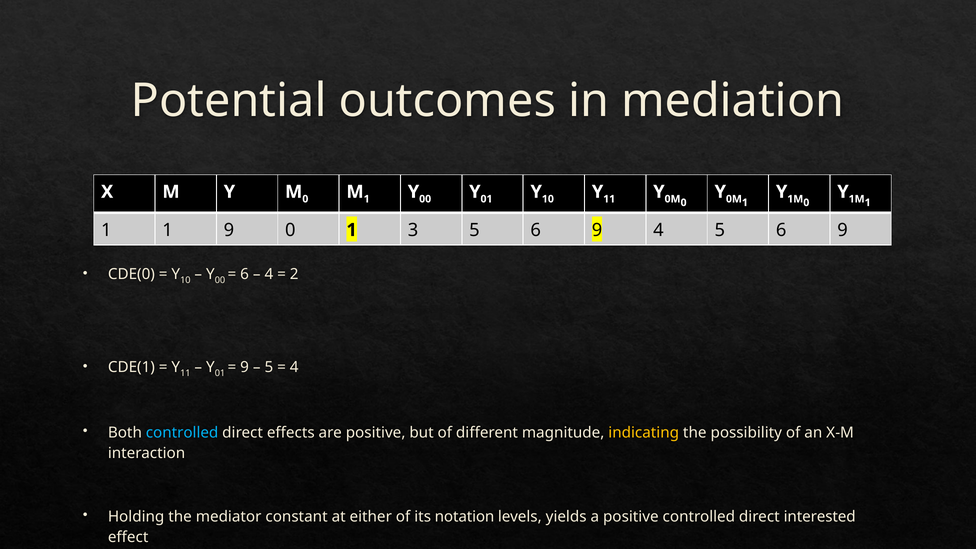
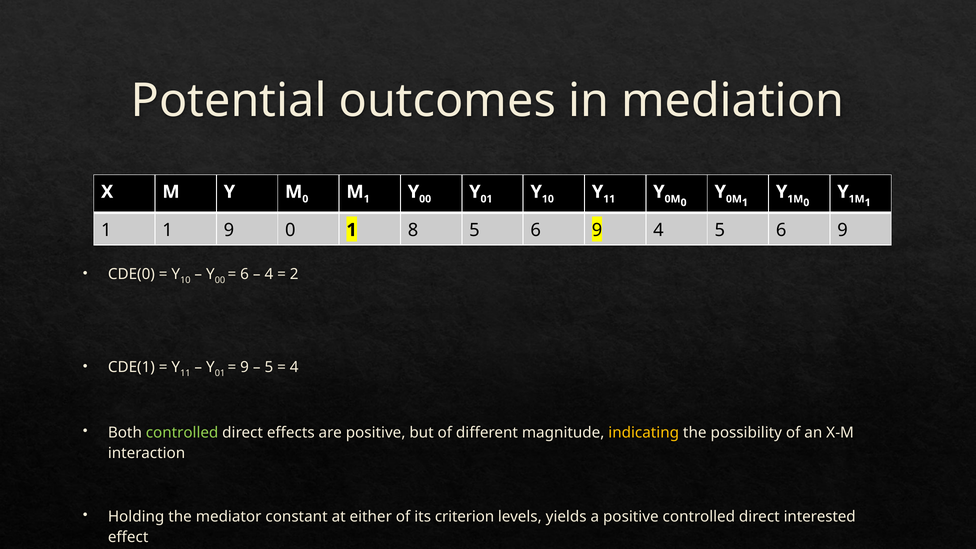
3: 3 -> 8 (413, 230)
controlled colour: light blue -> light green (182, 433)
notation: notation -> criterion (465, 517)
